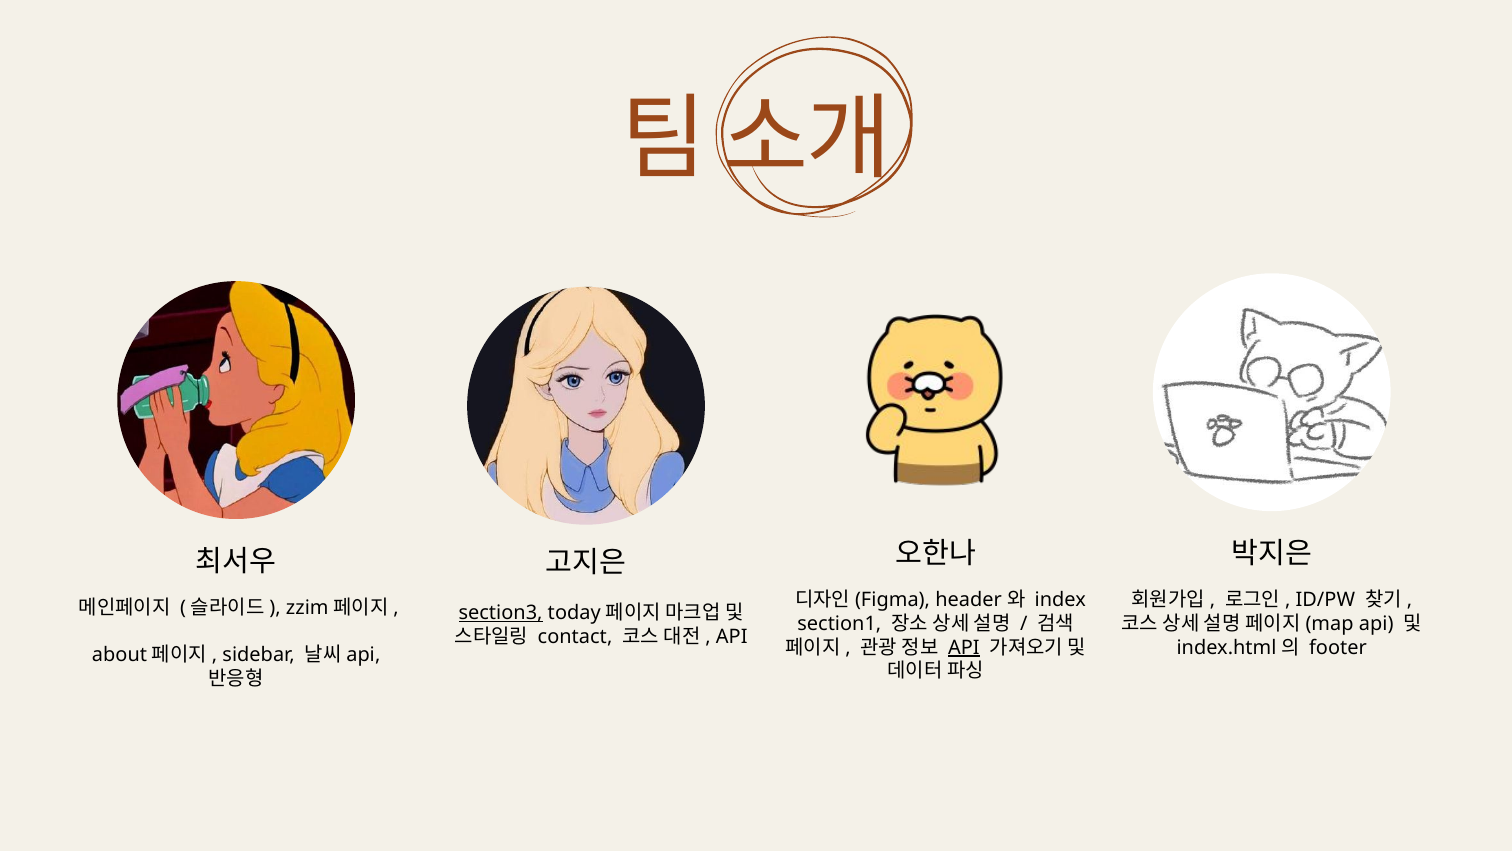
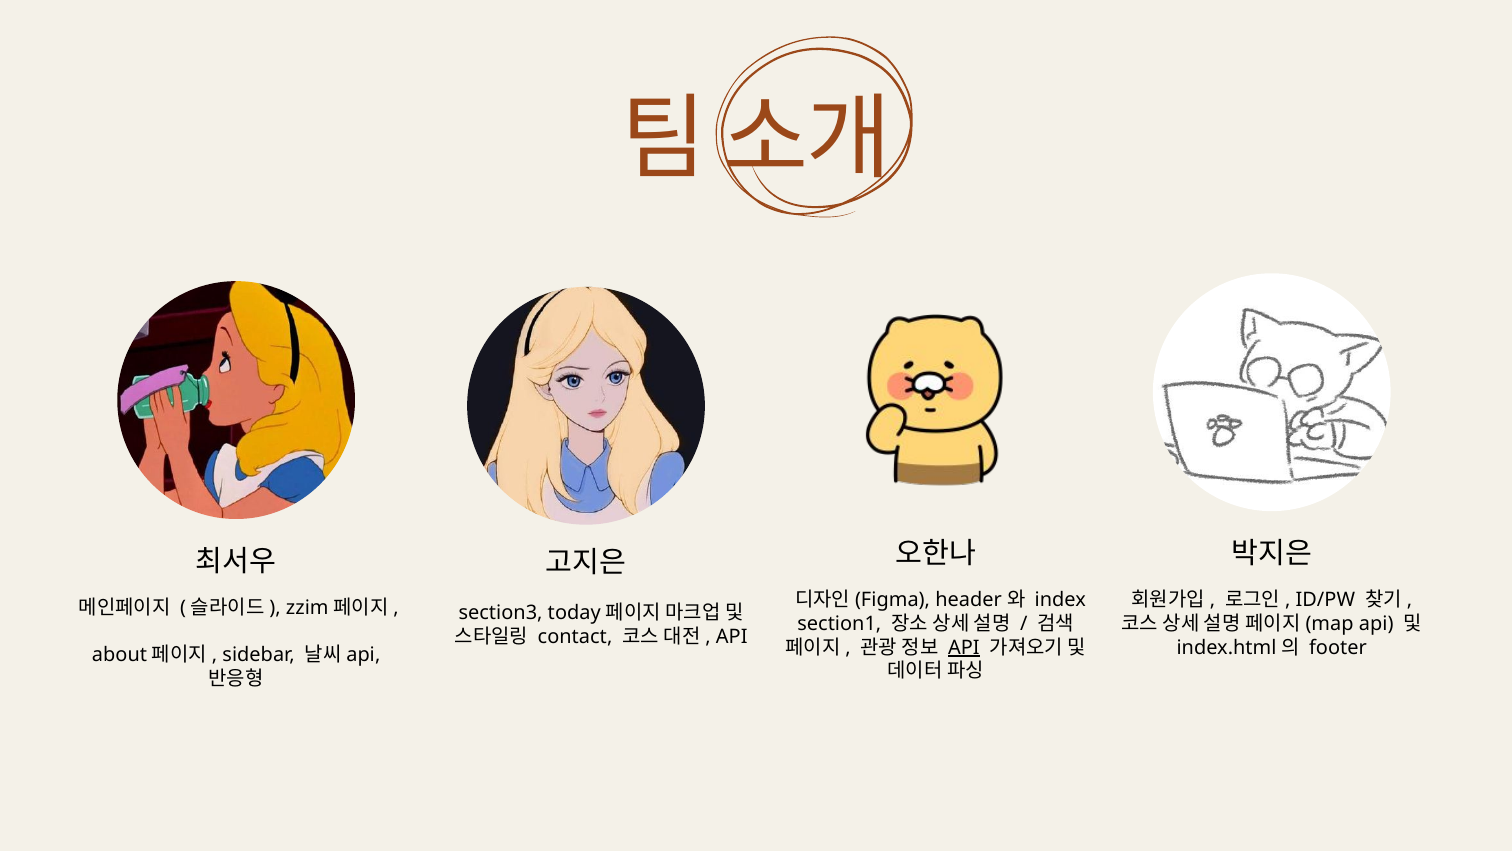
section3 underline: present -> none (501, 612)
